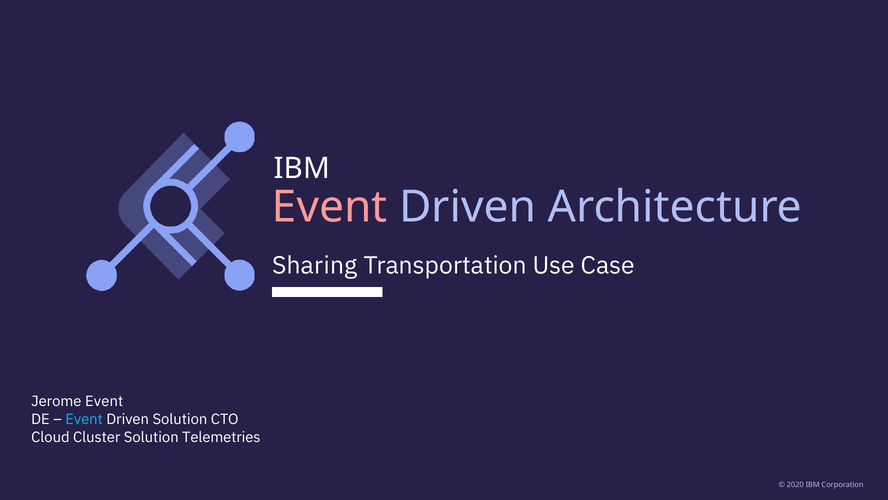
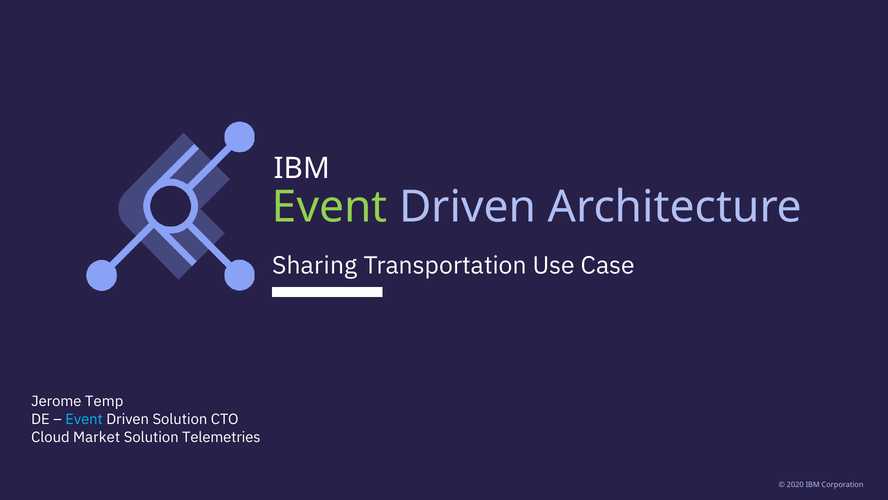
Event colour: pink -> light green (330, 207)
Jerome Event: Event -> Temp (104, 401)
Cluster: Cluster -> Market (97, 437)
